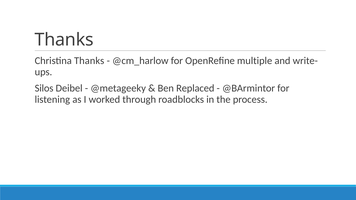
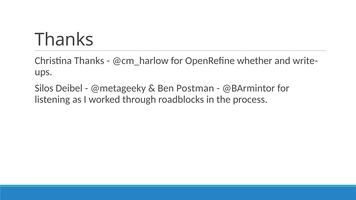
multiple: multiple -> whether (255, 61)
Replaced: Replaced -> Postman (195, 88)
